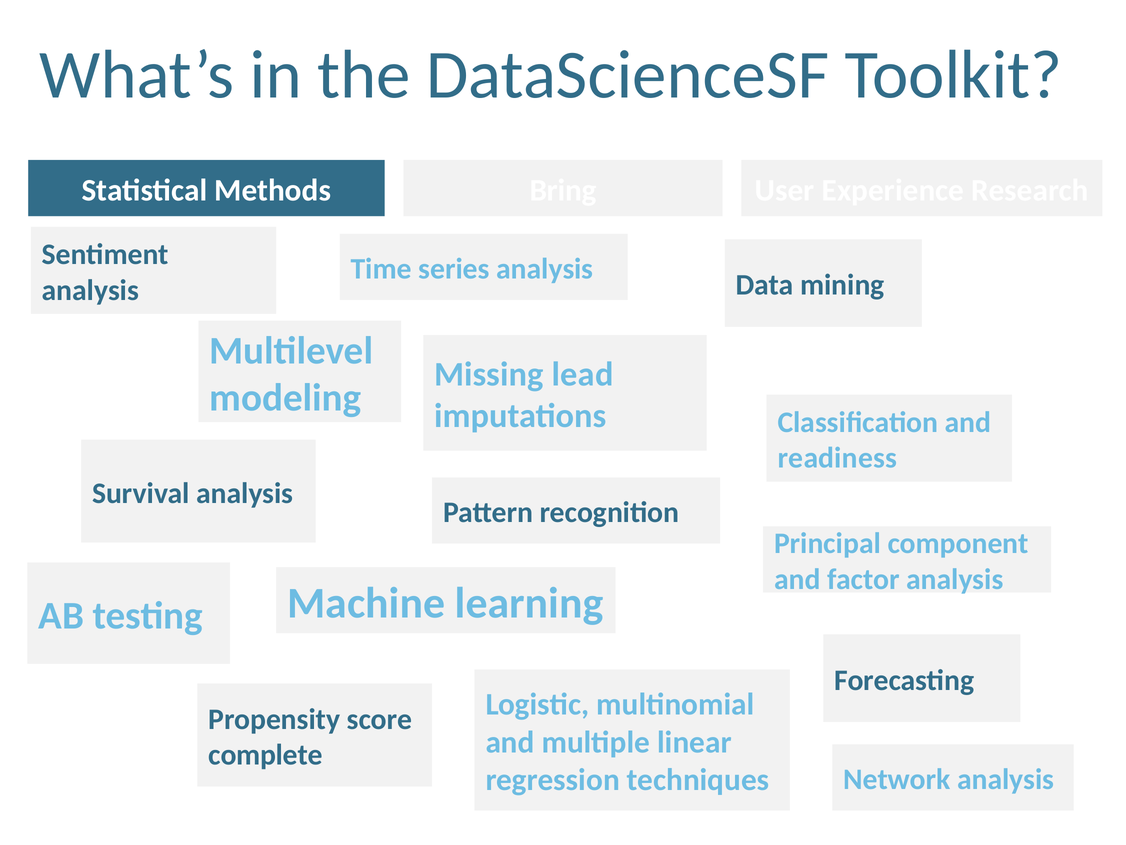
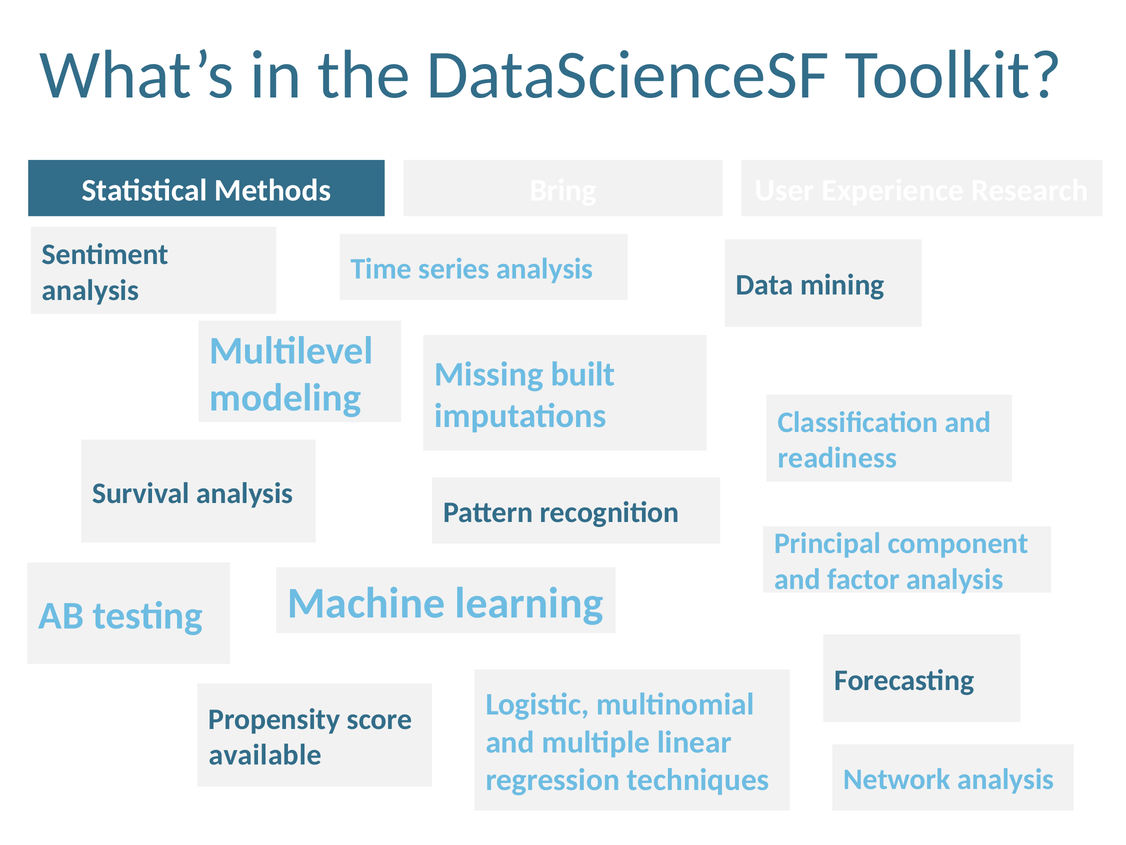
lead: lead -> built (583, 374)
complete: complete -> available (265, 754)
